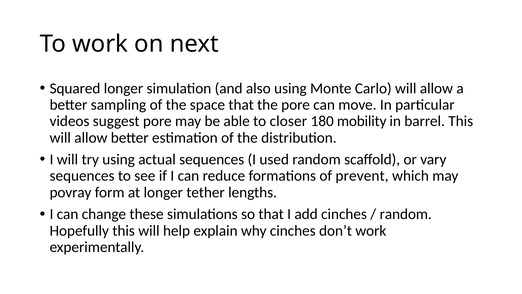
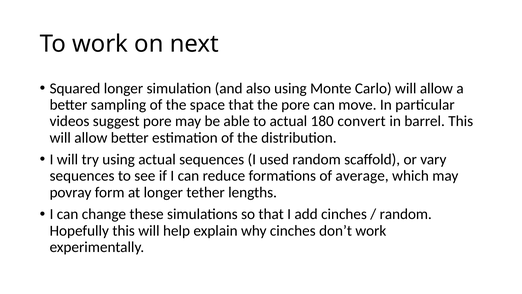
to closer: closer -> actual (288, 121)
mobility: mobility -> convert (362, 121)
prevent: prevent -> average (362, 176)
